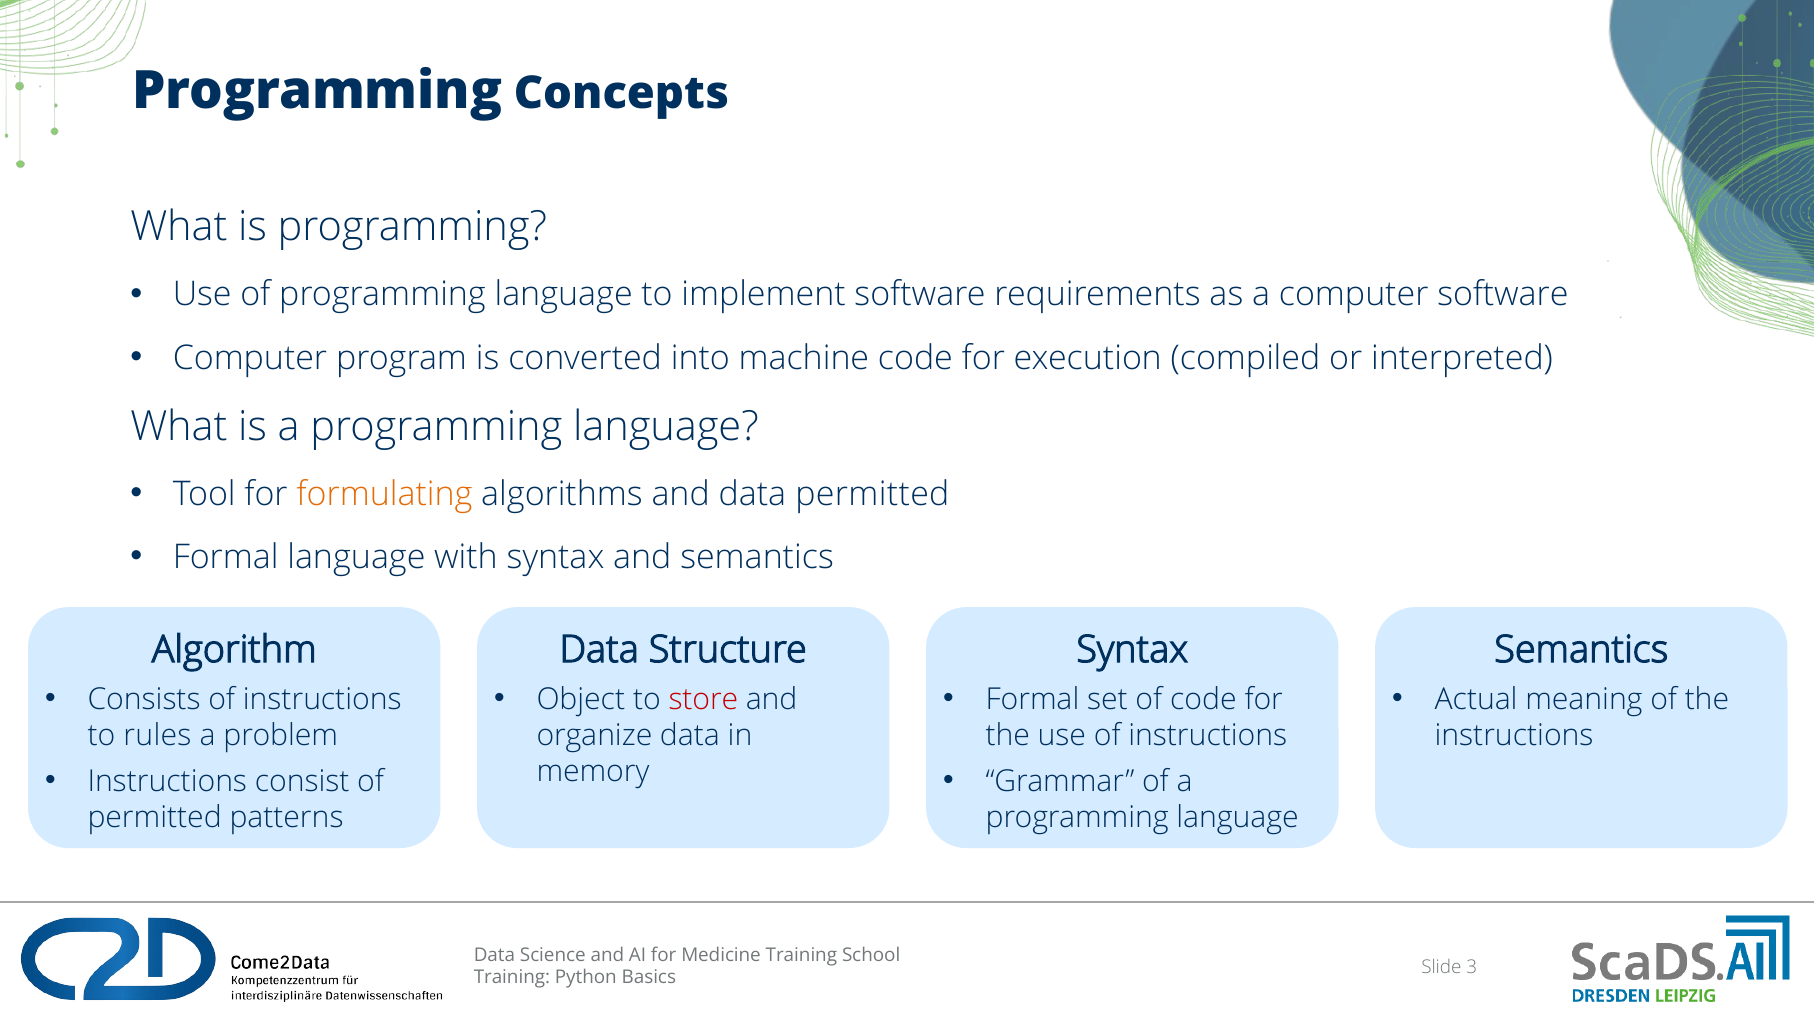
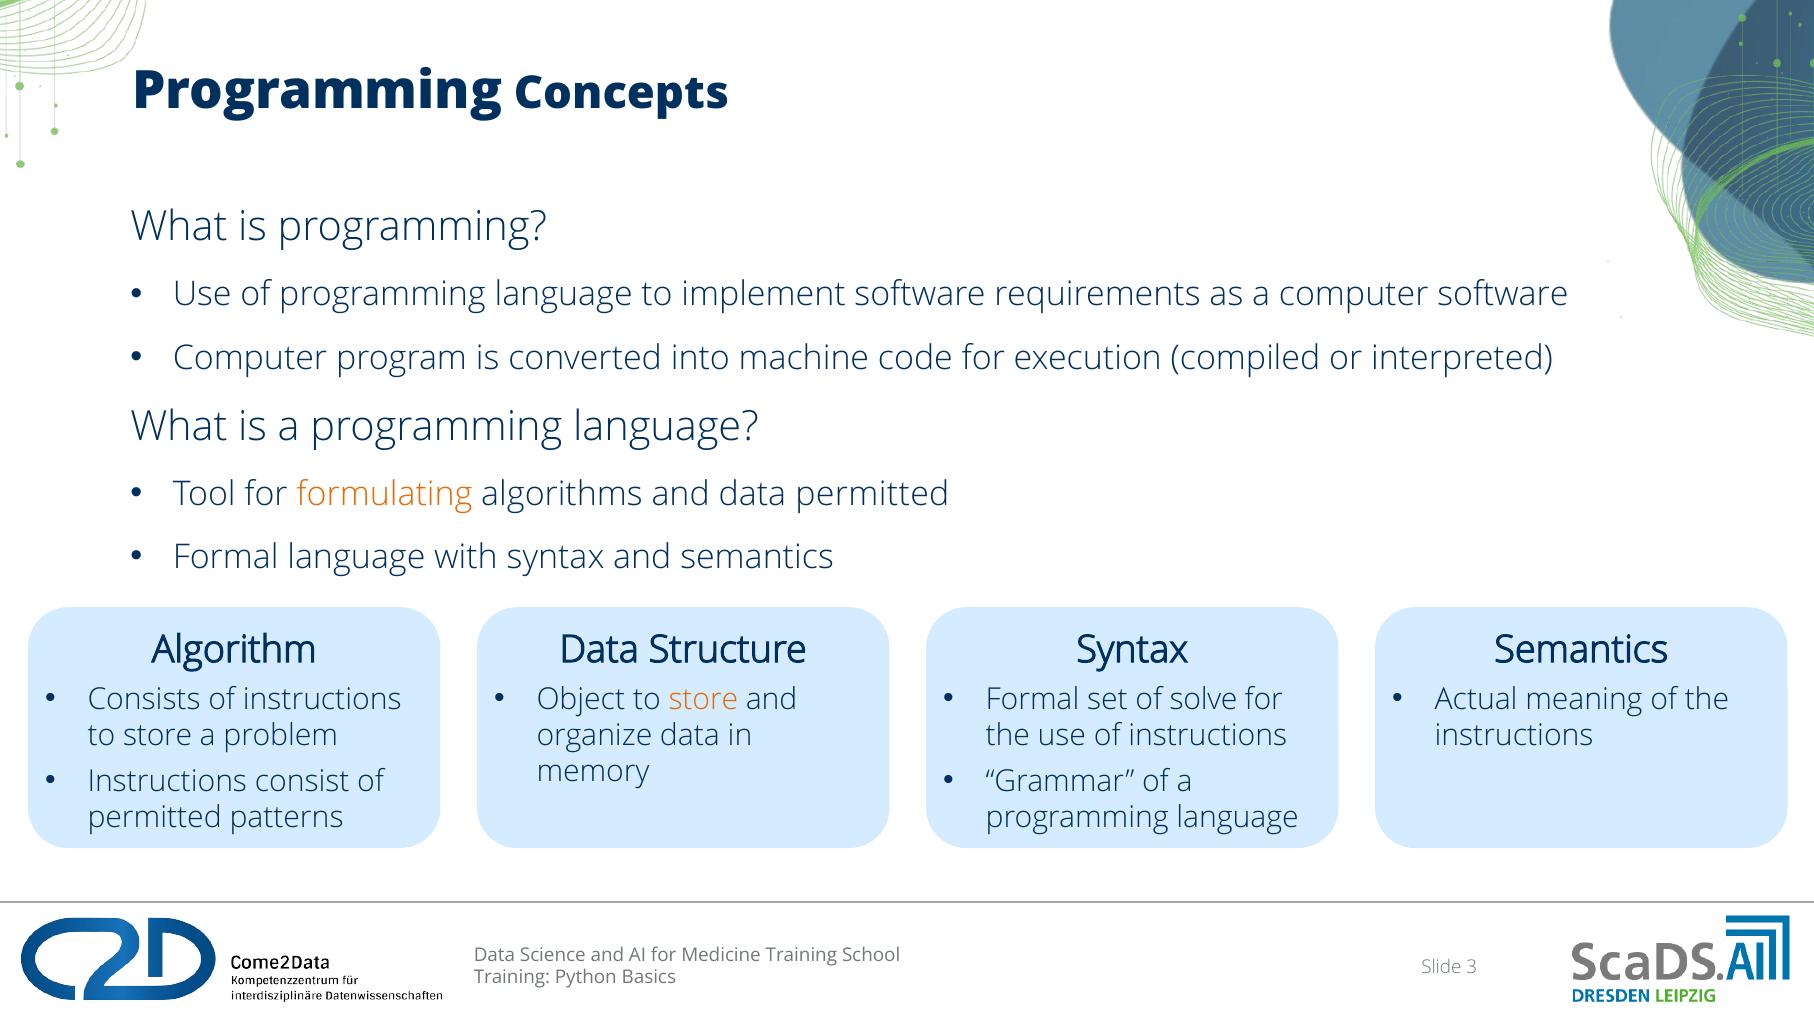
store colour: red -> orange (703, 699)
of code: code -> solve (1204, 699)
rules: rules -> store (158, 736)
